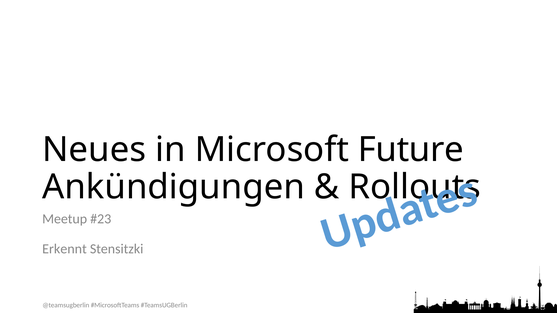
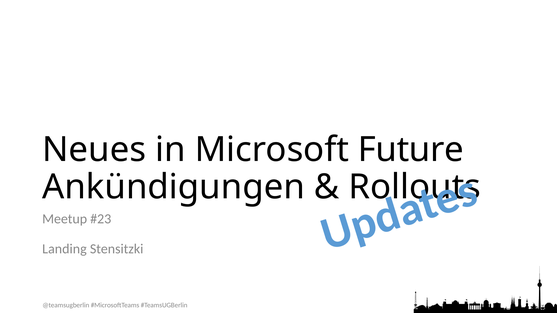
Erkennt: Erkennt -> Landing (64, 249)
